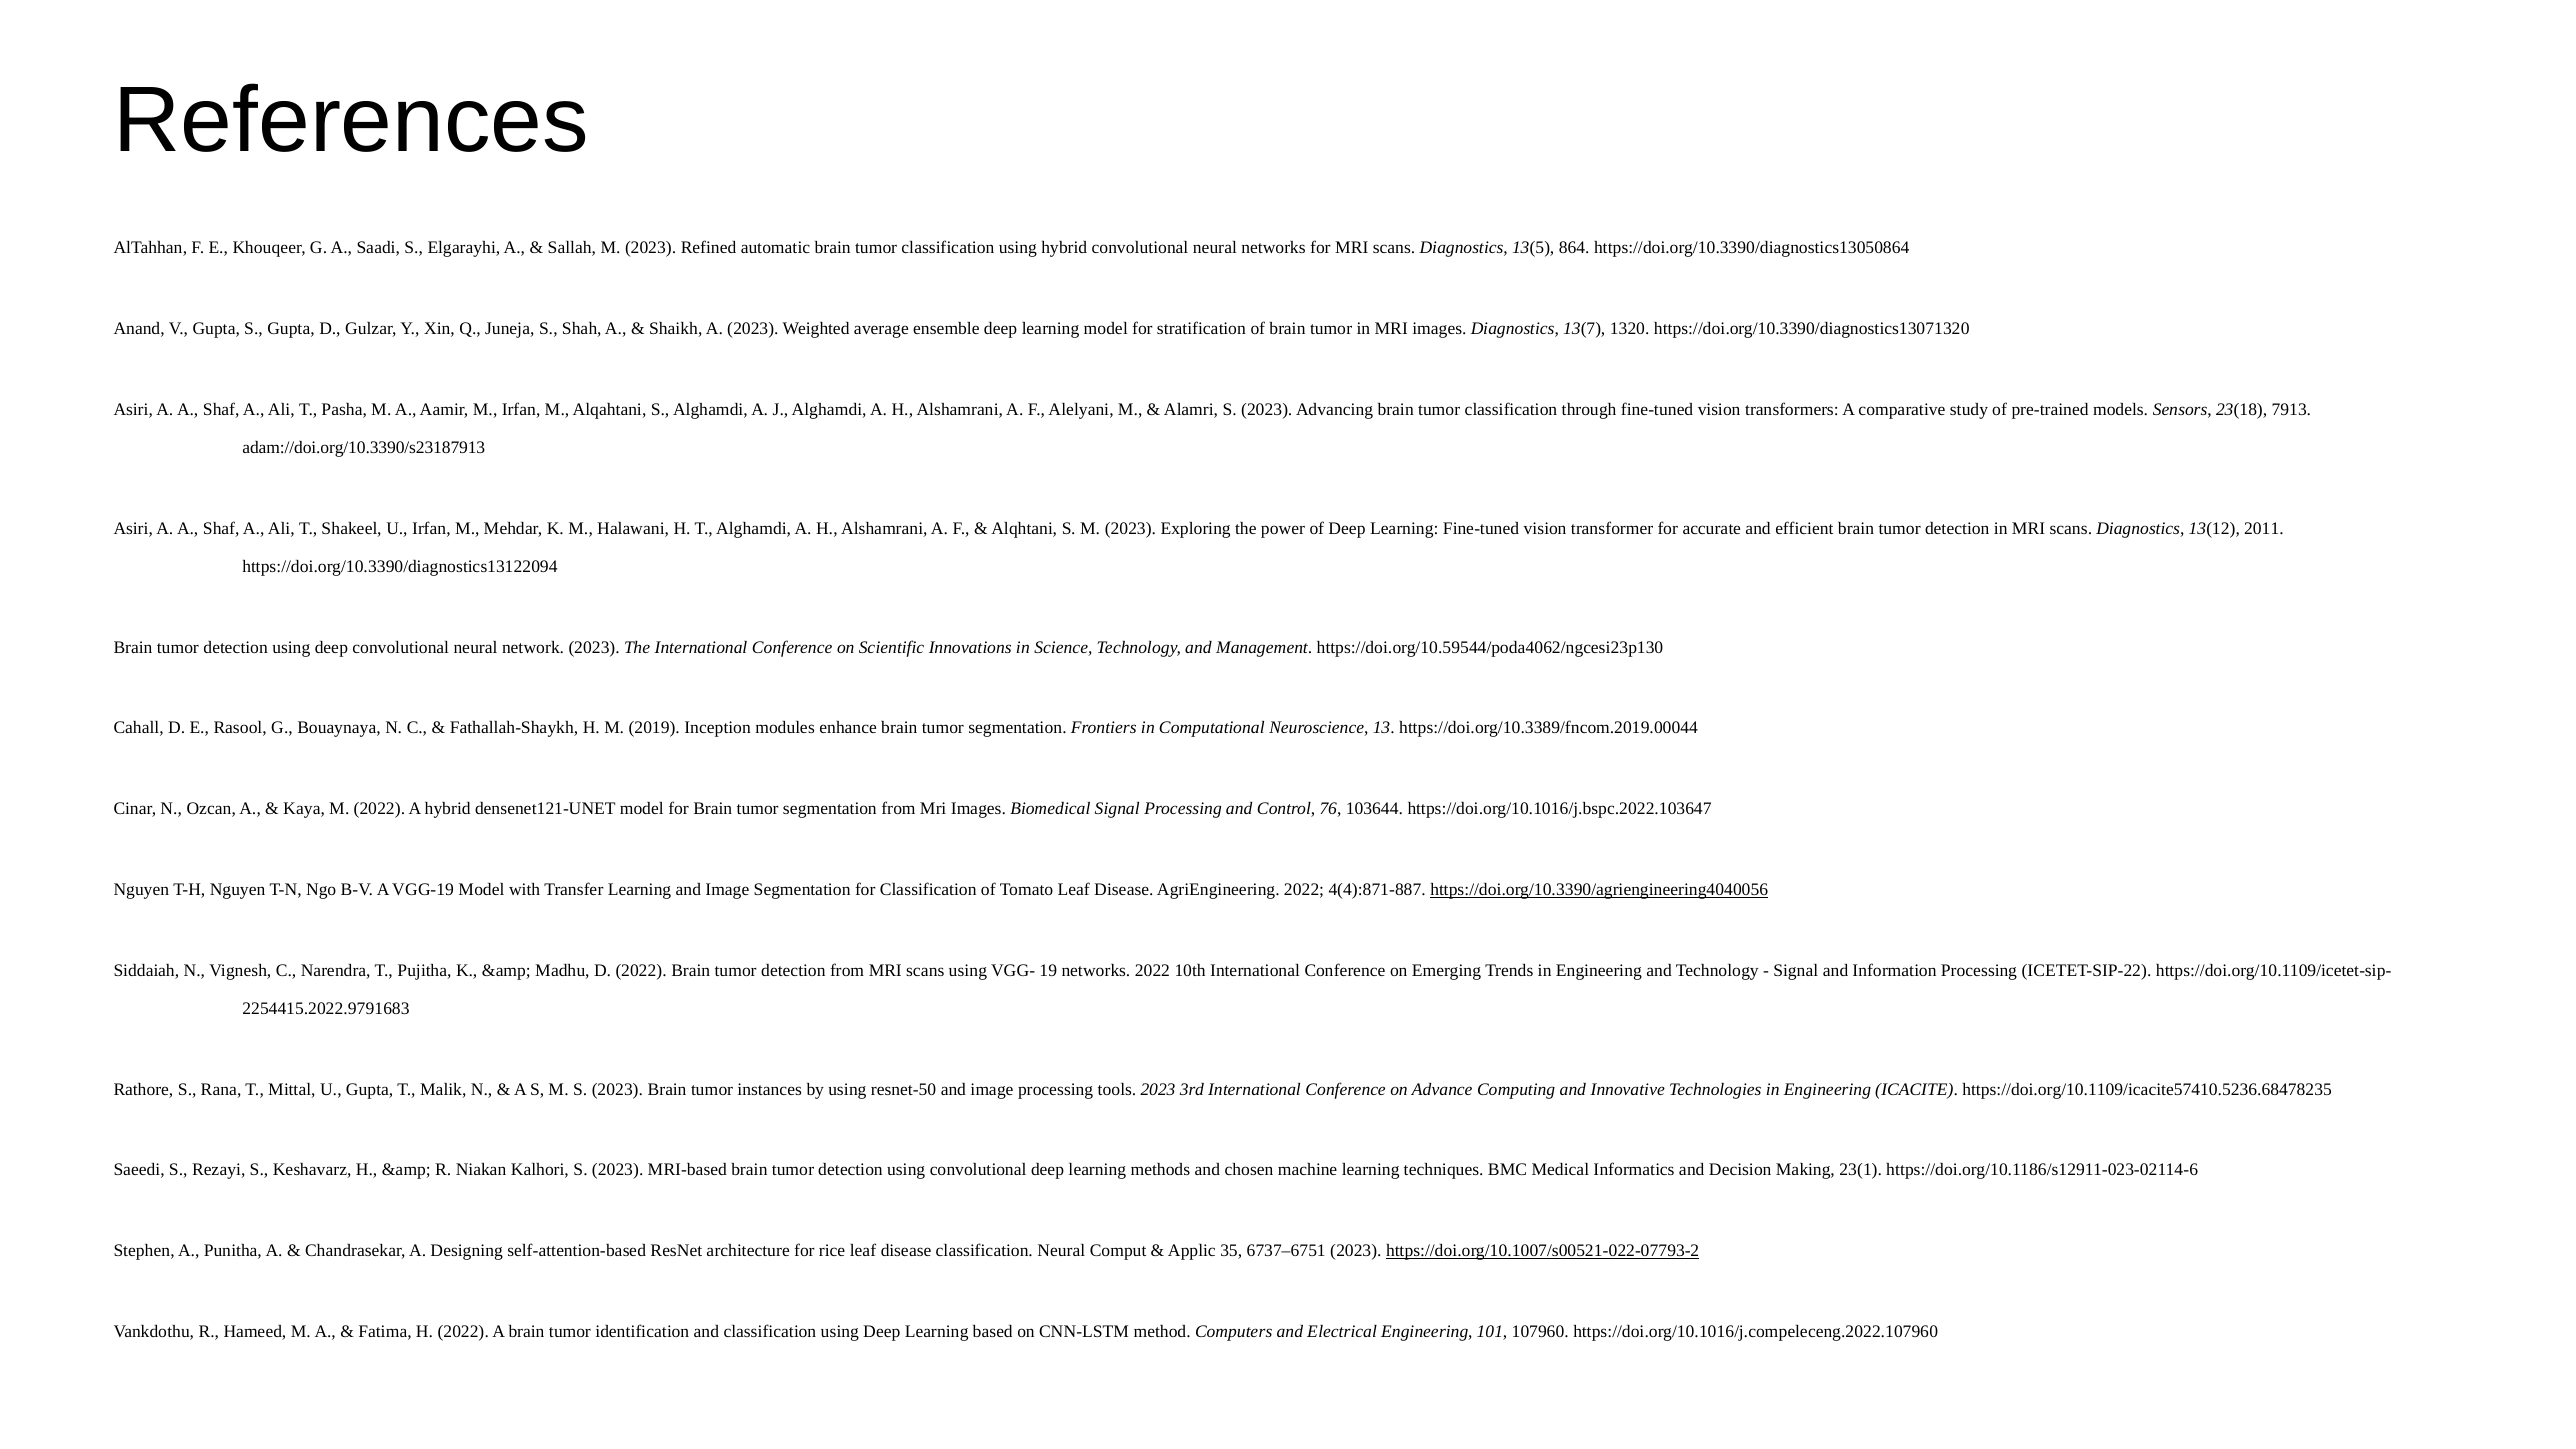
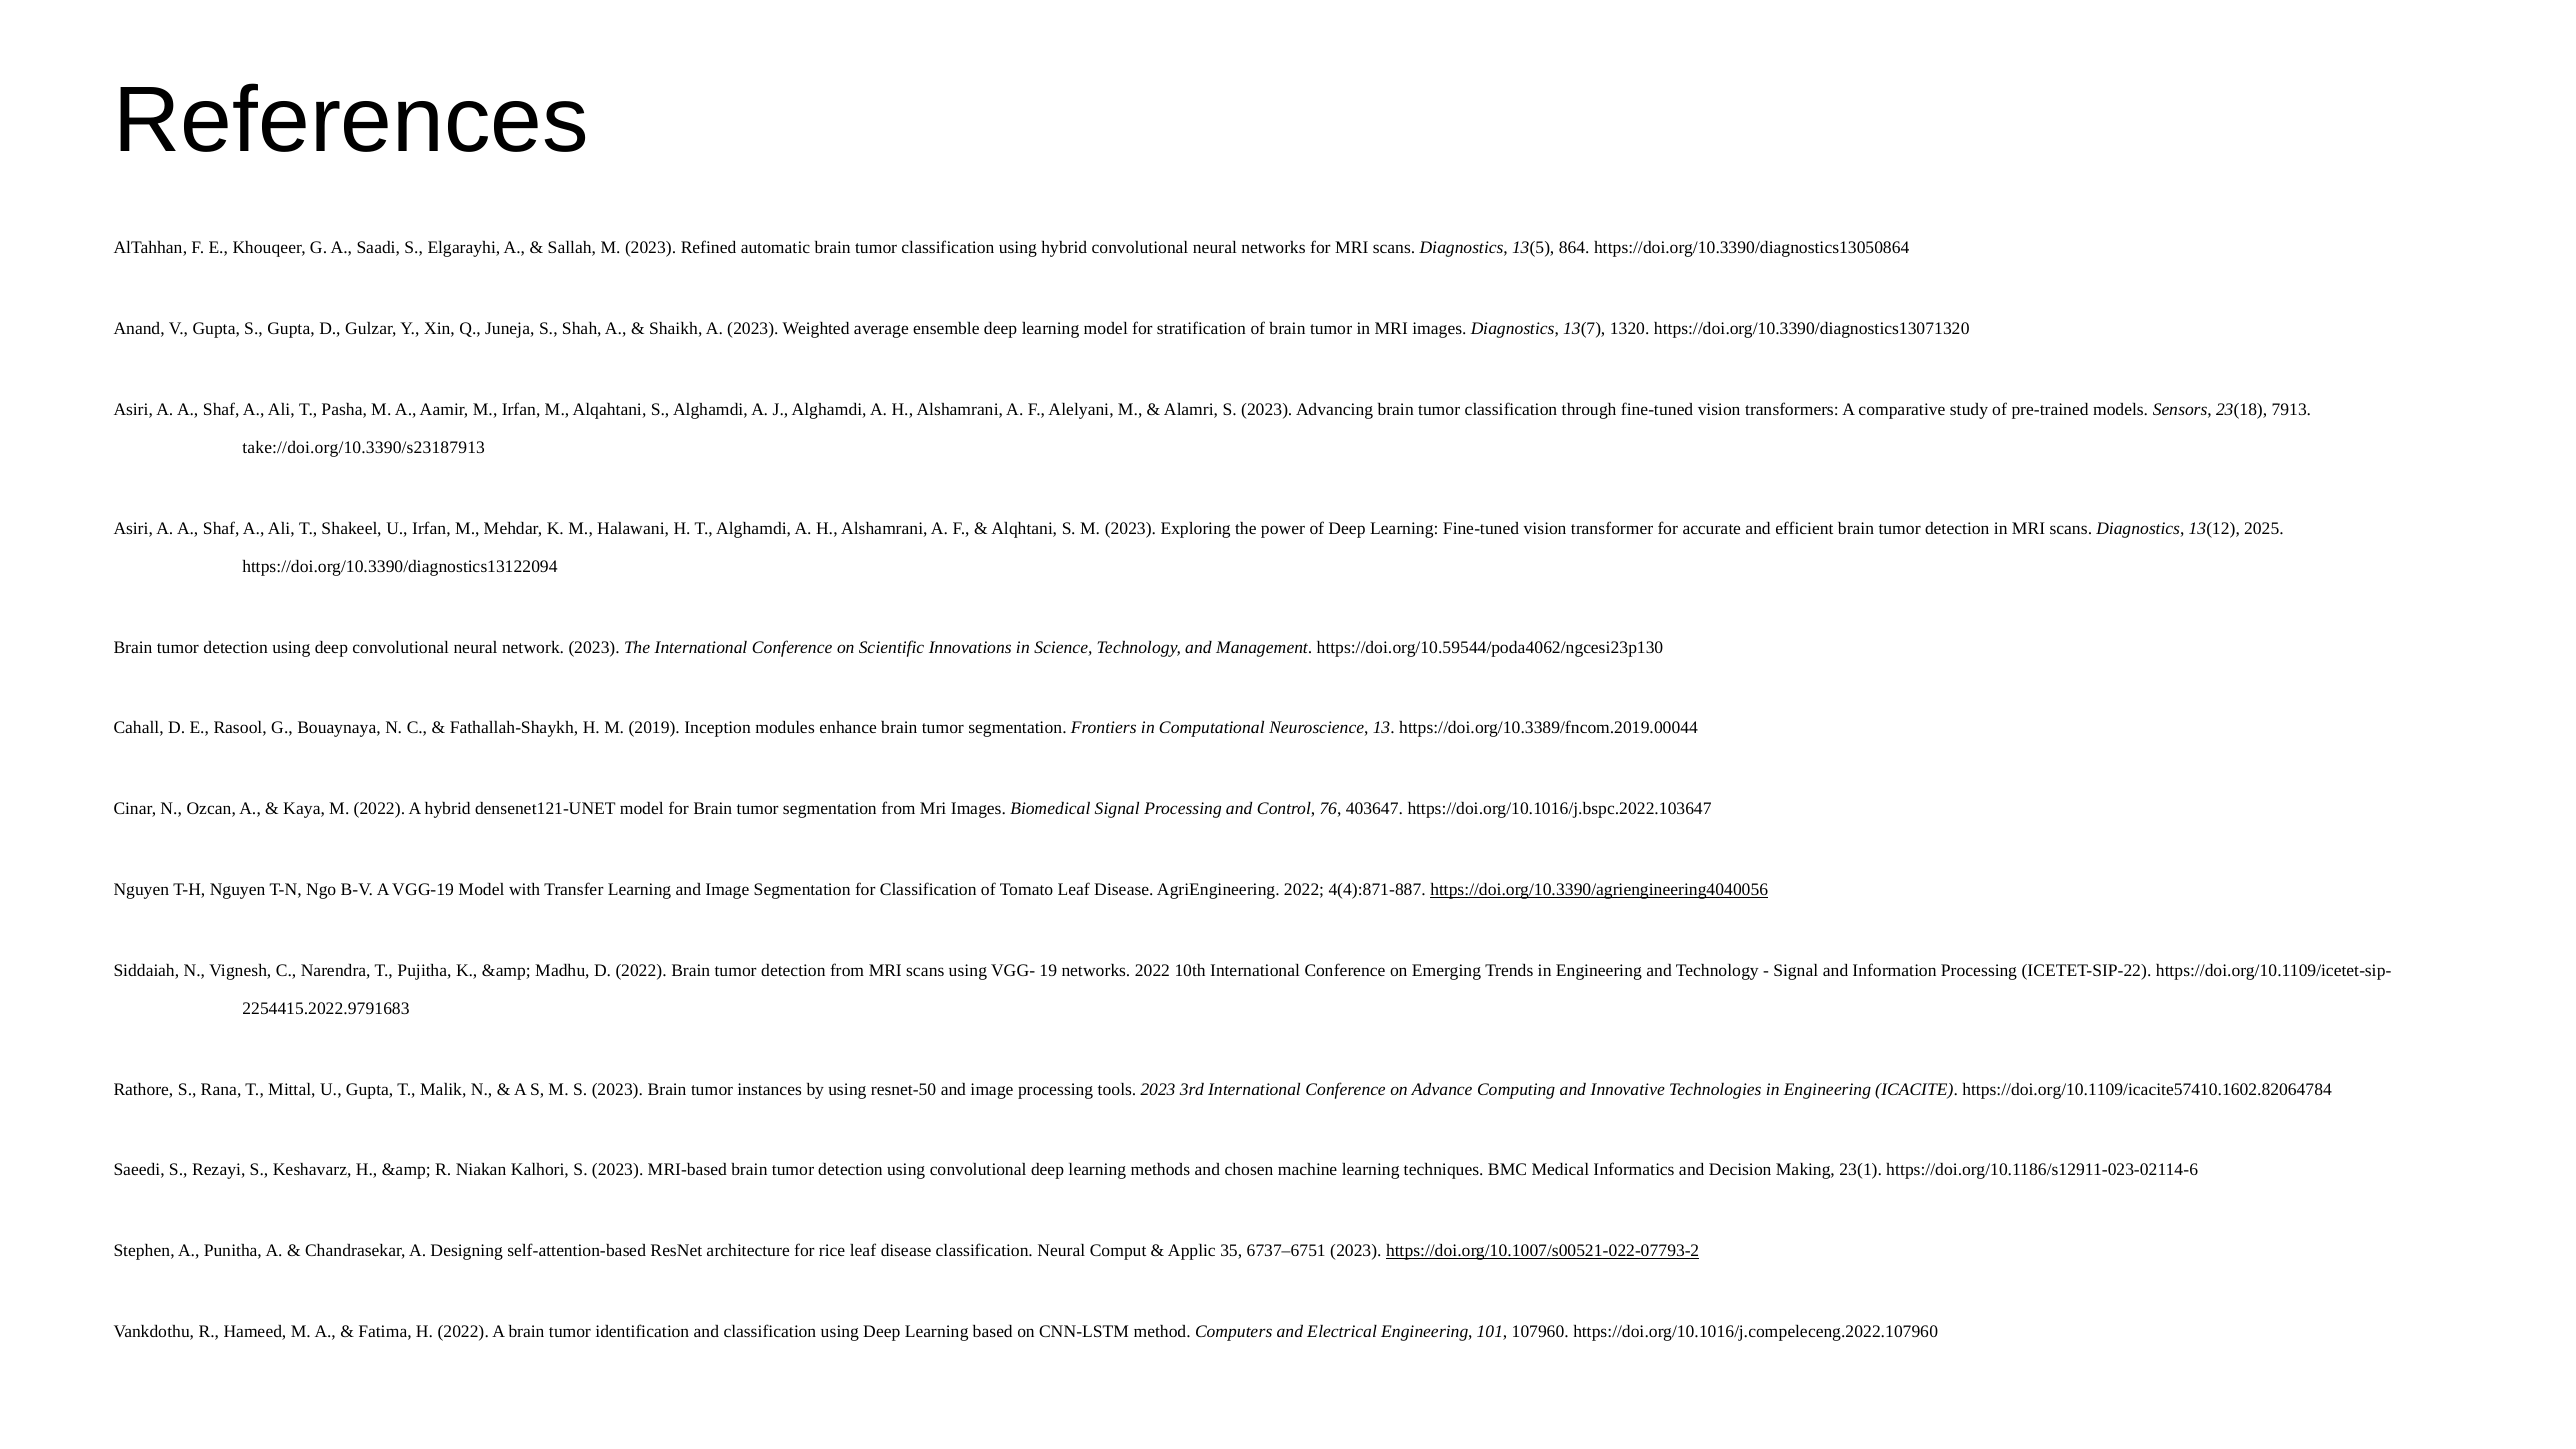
adam://doi.org/10.3390/s23187913: adam://doi.org/10.3390/s23187913 -> take://doi.org/10.3390/s23187913 (364, 448)
2011: 2011 -> 2025 (2264, 528)
103644: 103644 -> 403647 (1374, 809)
https://doi.org/10.1109/icacite57410.5236.68478235: https://doi.org/10.1109/icacite57410.5236.68478235 -> https://doi.org/10.1109/icacite57410.1602.82064784 (2147, 1089)
